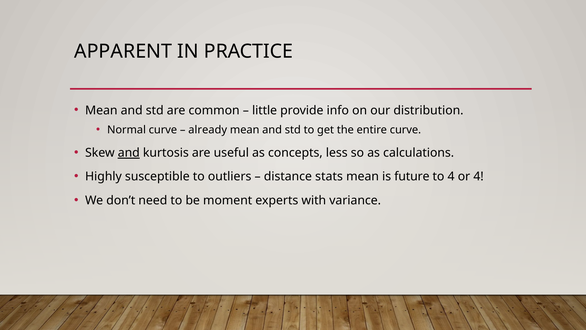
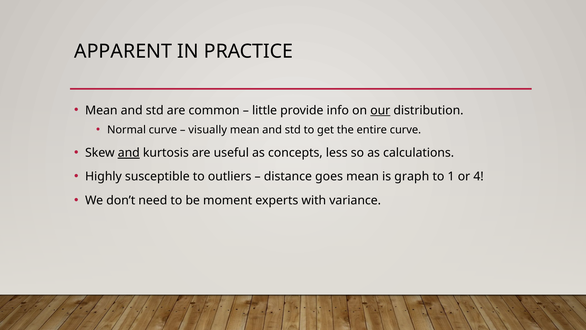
our underline: none -> present (380, 110)
already: already -> visually (208, 130)
stats: stats -> goes (329, 176)
future: future -> graph (412, 176)
to 4: 4 -> 1 (451, 176)
